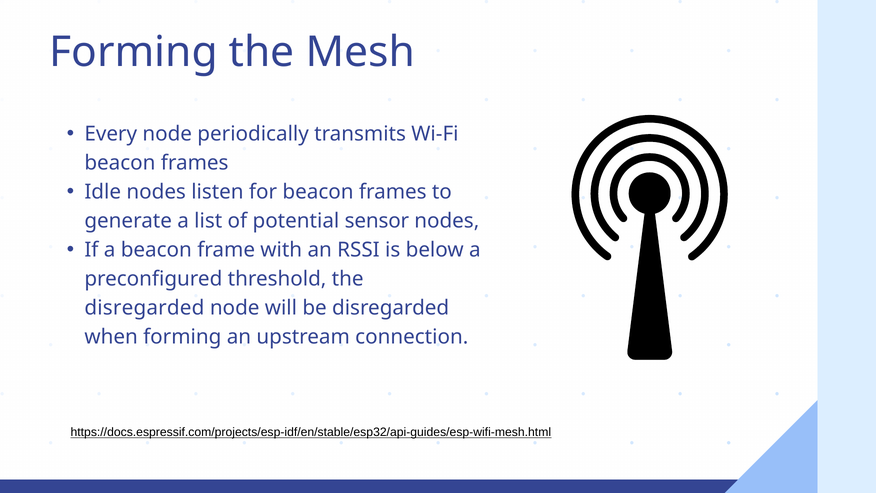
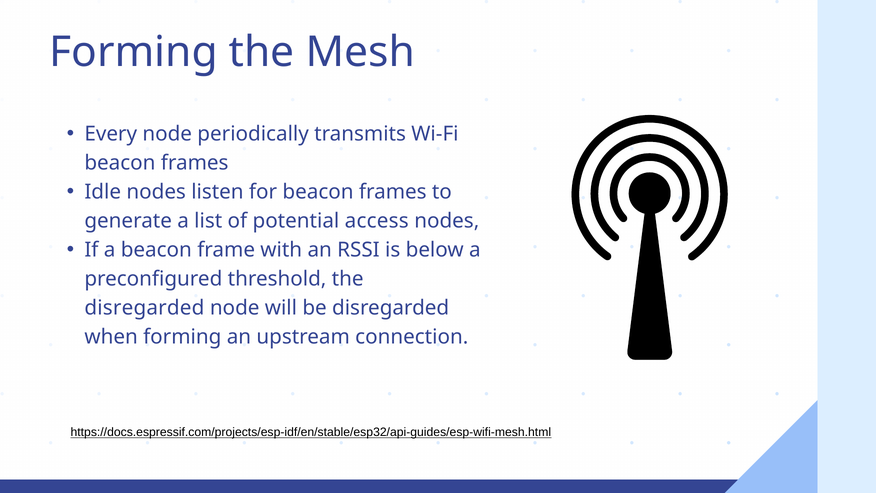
sensor: sensor -> access (377, 221)
